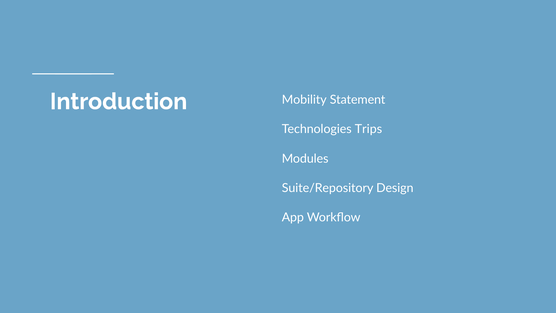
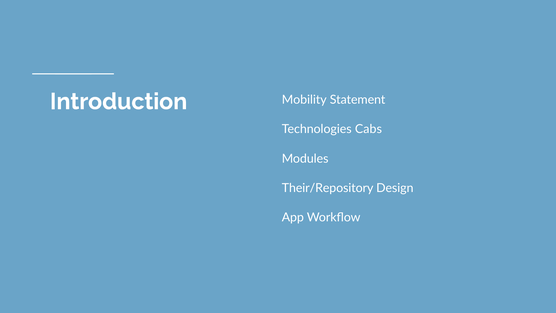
Trips: Trips -> Cabs (368, 129)
Suite/Repository: Suite/Repository -> Their/Repository (328, 188)
